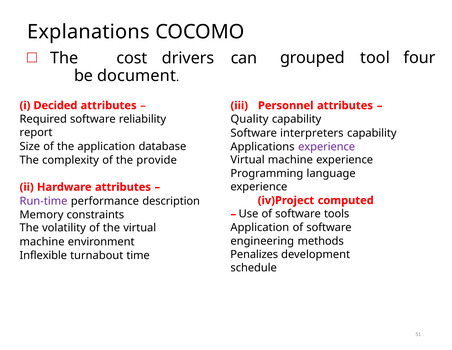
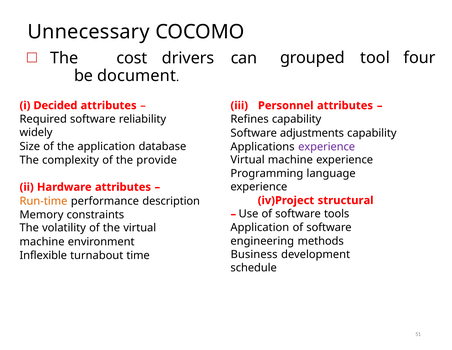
Explanations: Explanations -> Unnecessary (88, 32)
Quality: Quality -> Refines (250, 119)
report: report -> widely (36, 132)
interpreters: interpreters -> adjustments (312, 133)
Run-time colour: purple -> orange (44, 201)
computed: computed -> structural (346, 200)
Penalizes: Penalizes -> Business (254, 254)
